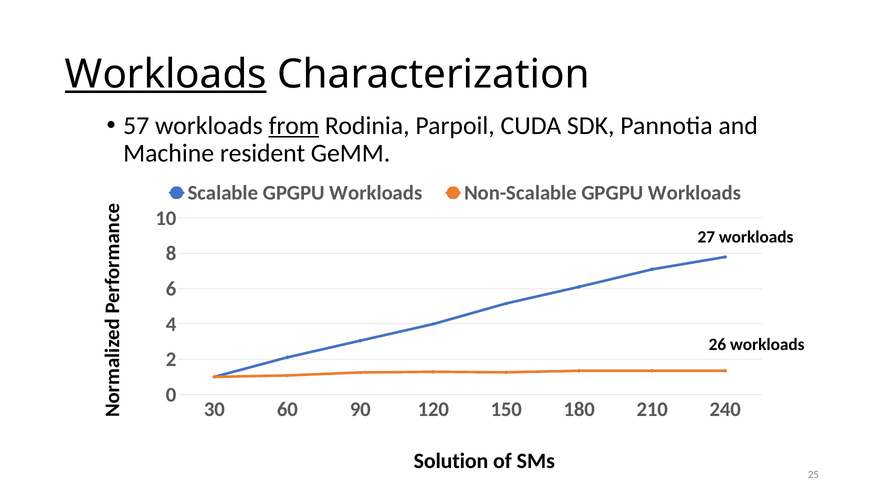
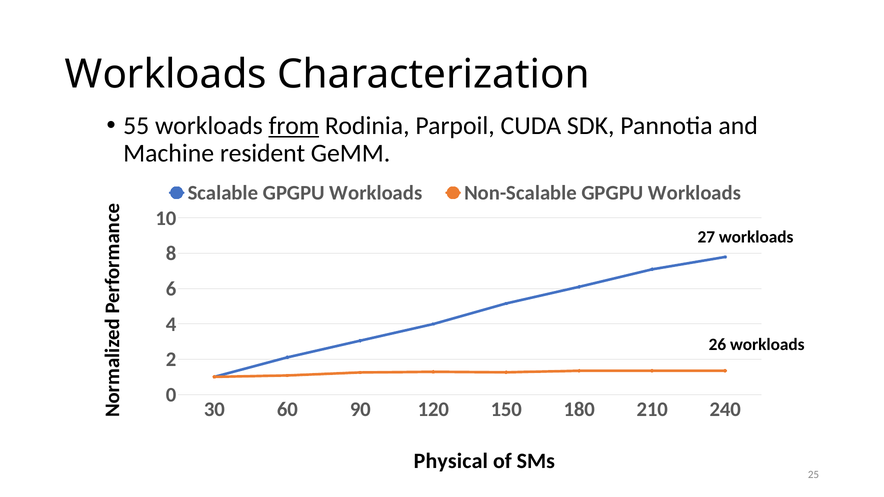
Workloads underline: present -> none (166, 74)
57: 57 -> 55 (136, 126)
Solution: Solution -> Physical (451, 461)
